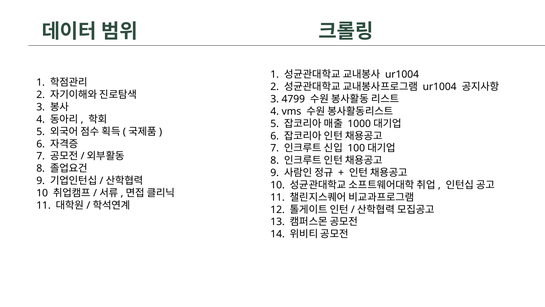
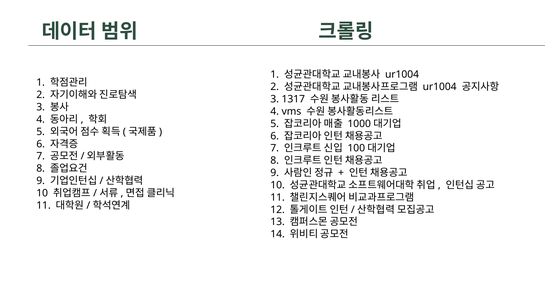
4799: 4799 -> 1317 (293, 99)
